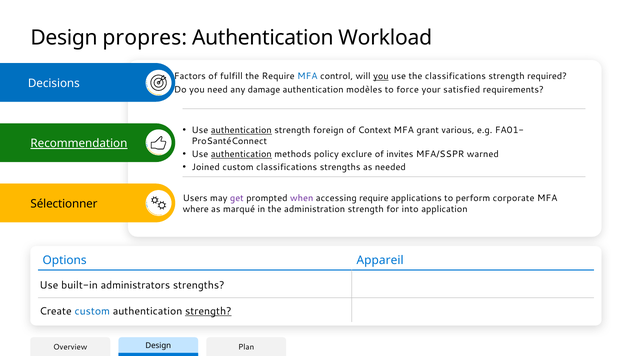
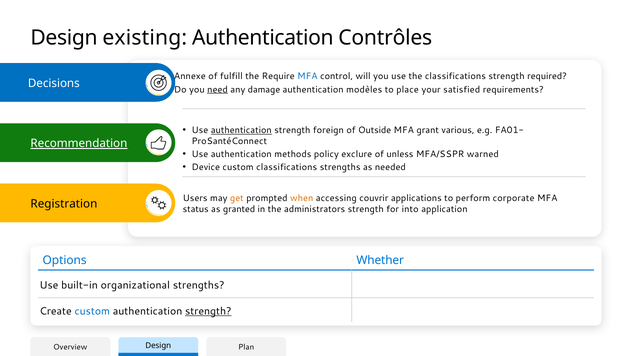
propres: propres -> existing (145, 38)
Workload: Workload -> Contrôles (385, 38)
Factors: Factors -> Annexe (190, 76)
you underline: present -> none (381, 76)
need underline: none -> present (218, 89)
force: force -> place (408, 89)
Context: Context -> Outside (375, 130)
authentication underline: present -> none (241, 154)
invites: invites -> unless (400, 154)
Joined: Joined -> Device (206, 167)
get colour: purple -> orange (237, 198)
when colour: purple -> orange (302, 198)
accessing require: require -> couvrir (374, 198)
Sélectionner: Sélectionner -> Registration (64, 204)
where: where -> status (196, 209)
marqué: marqué -> granted (239, 209)
administration: administration -> administrators (315, 209)
Appareil: Appareil -> Whether (380, 260)
administrators: administrators -> organizational (135, 285)
